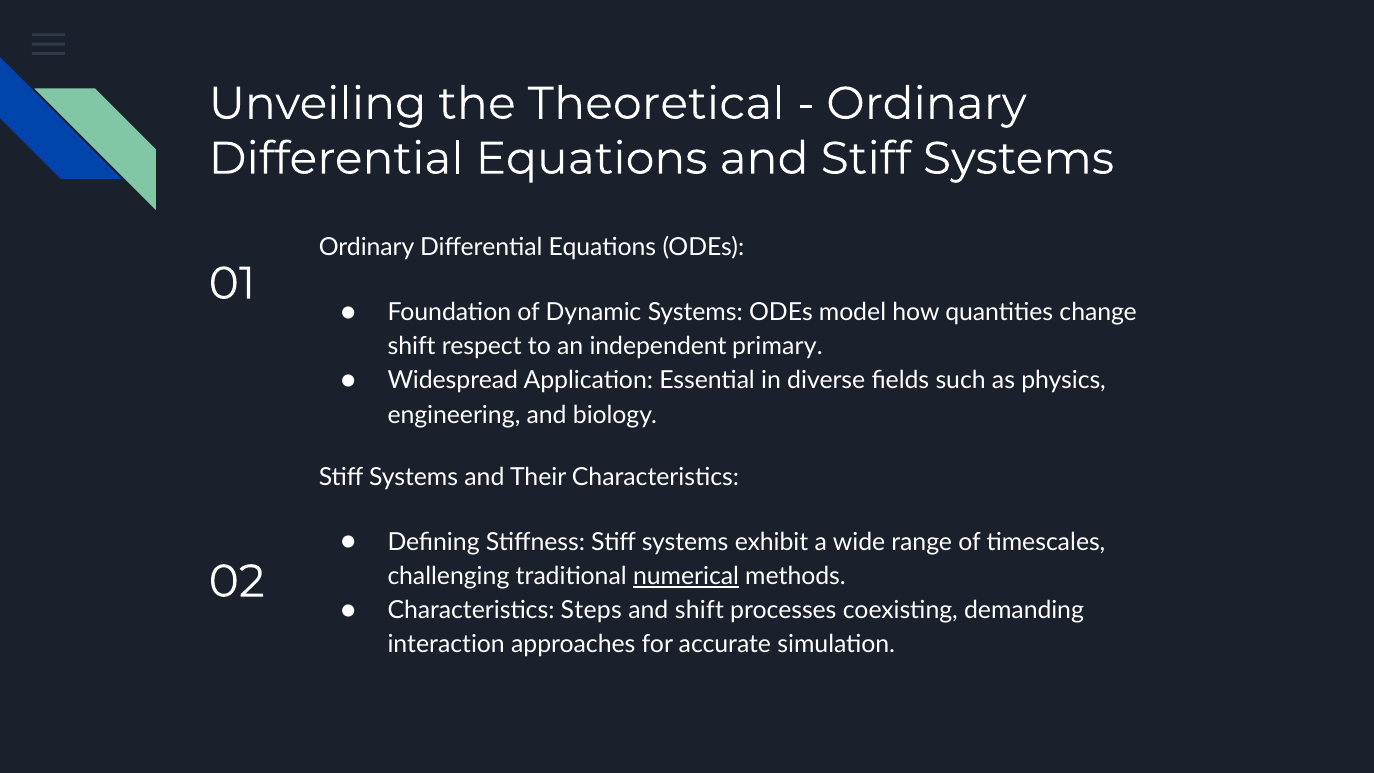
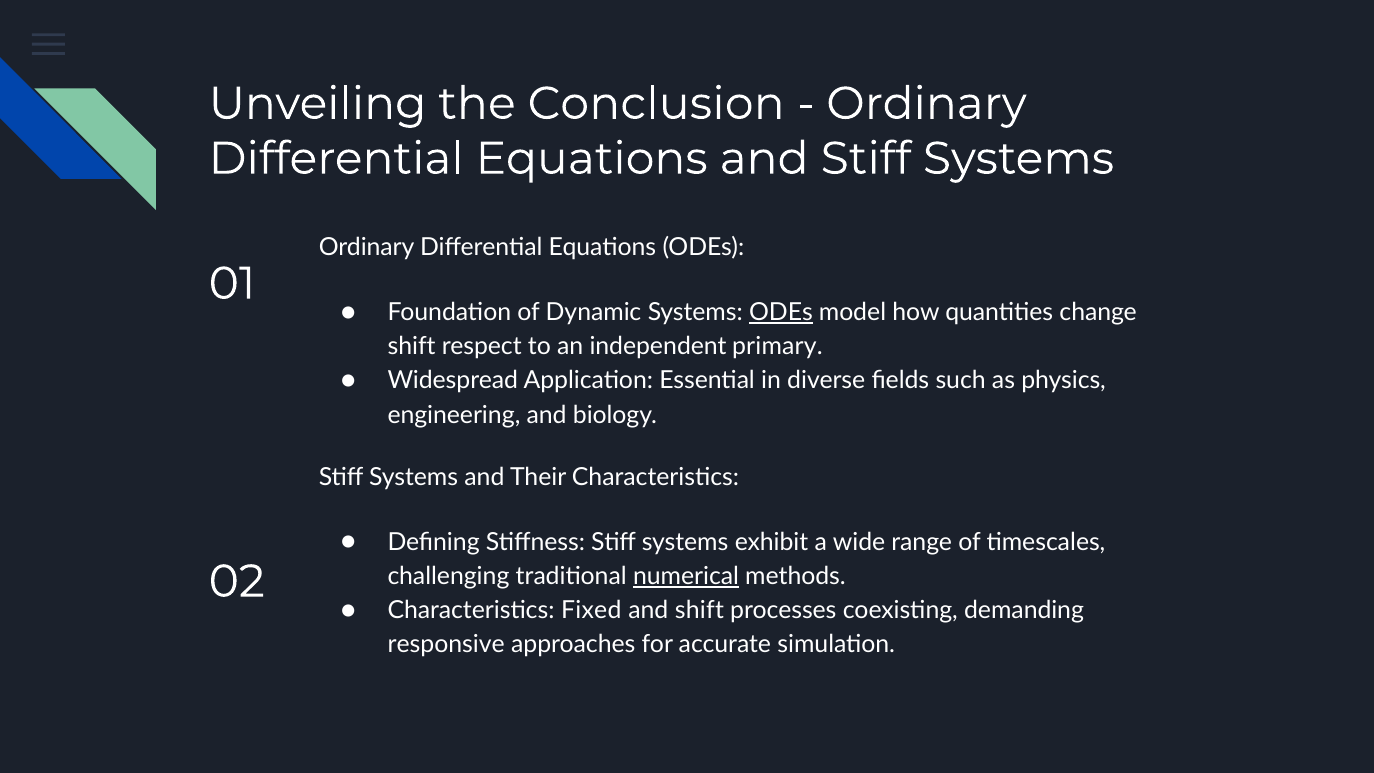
Theoretical: Theoretical -> Conclusion (656, 104)
ODEs underline: none -> present (781, 312)
Steps: Steps -> Fixed (591, 610)
interaction: interaction -> responsive (446, 645)
